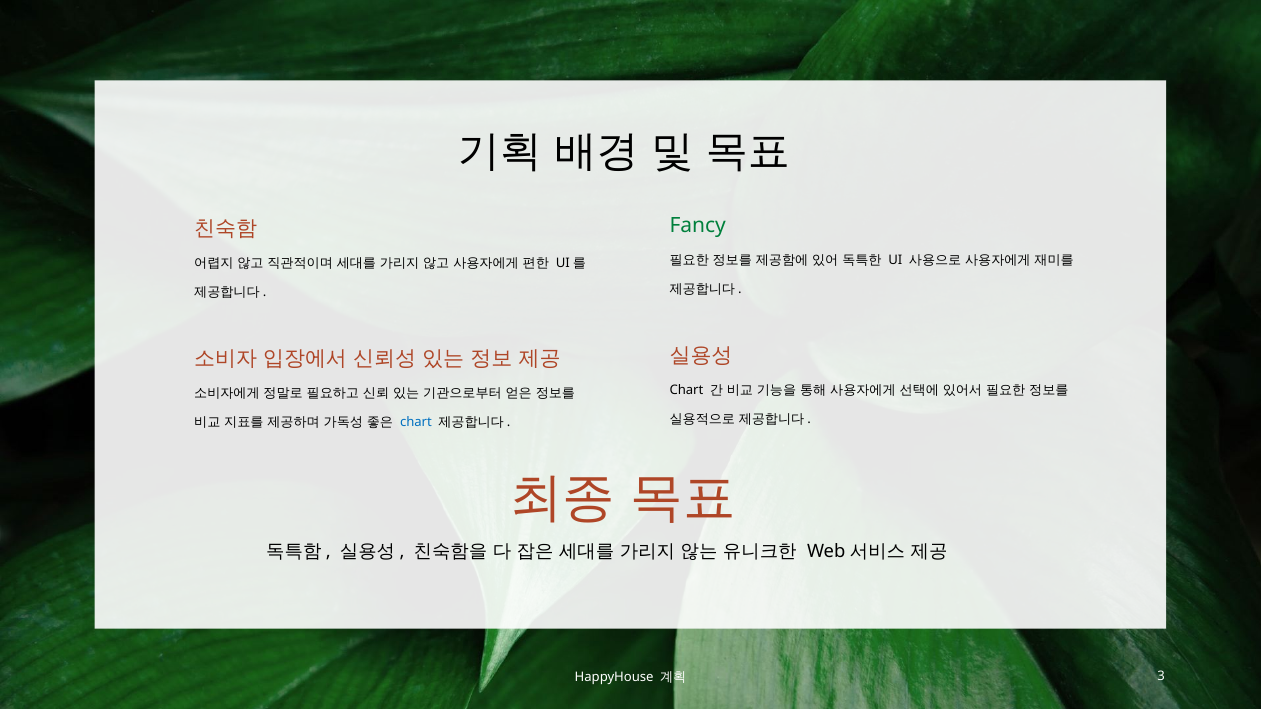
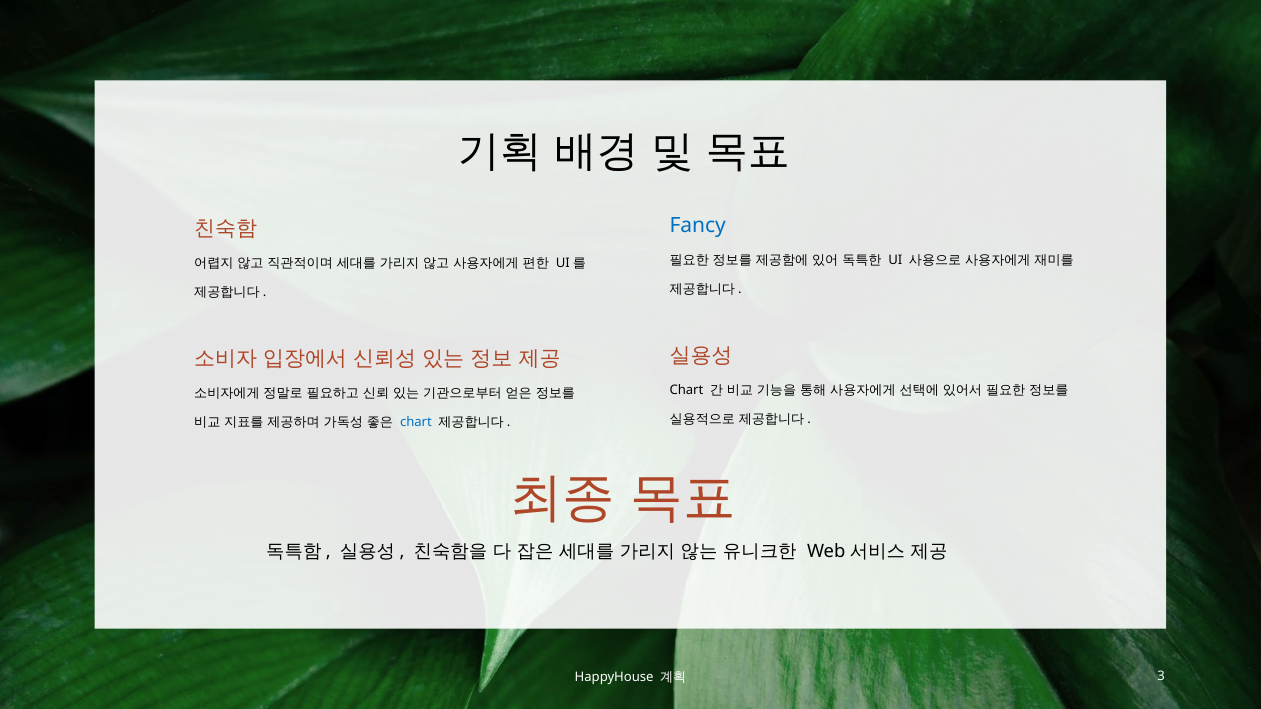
Fancy colour: green -> blue (698, 226)
